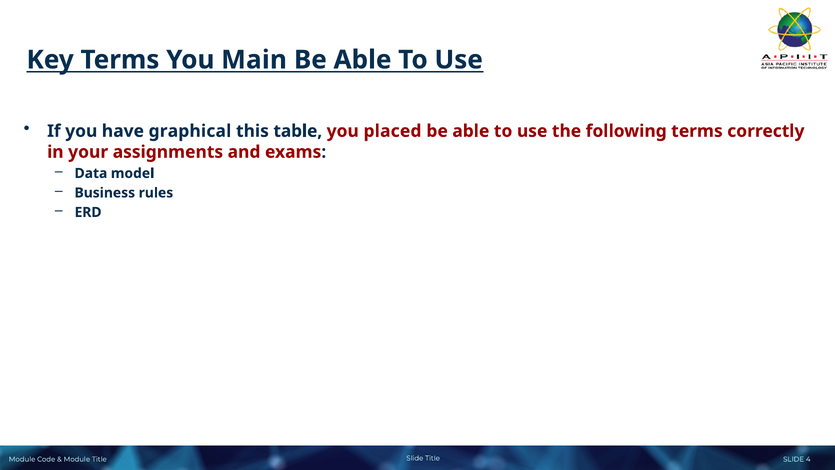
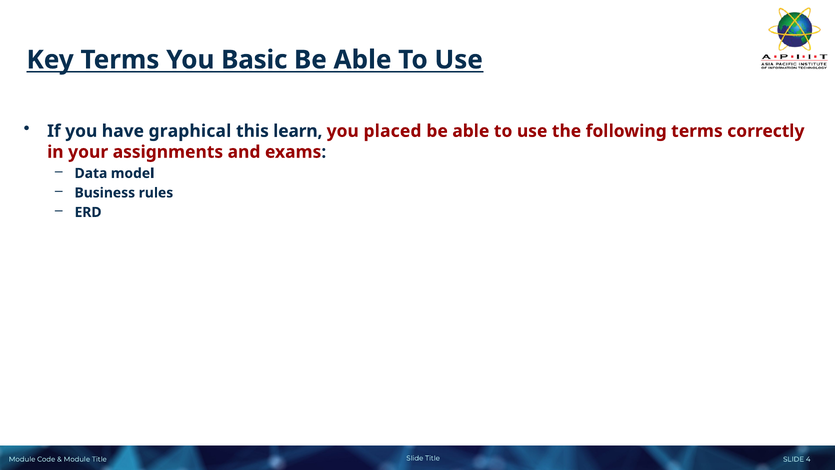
Main: Main -> Basic (254, 60)
table: table -> learn (298, 131)
